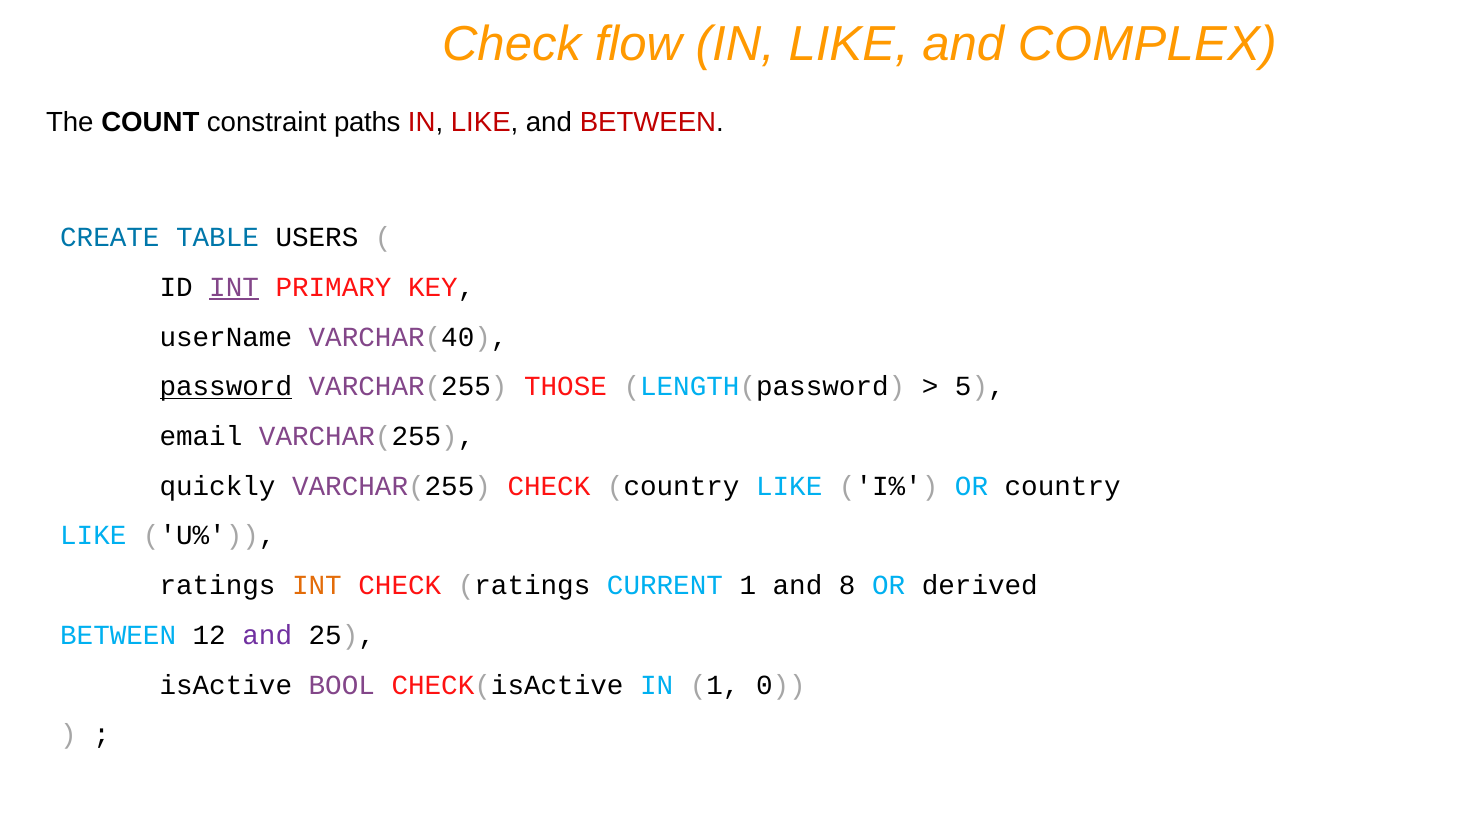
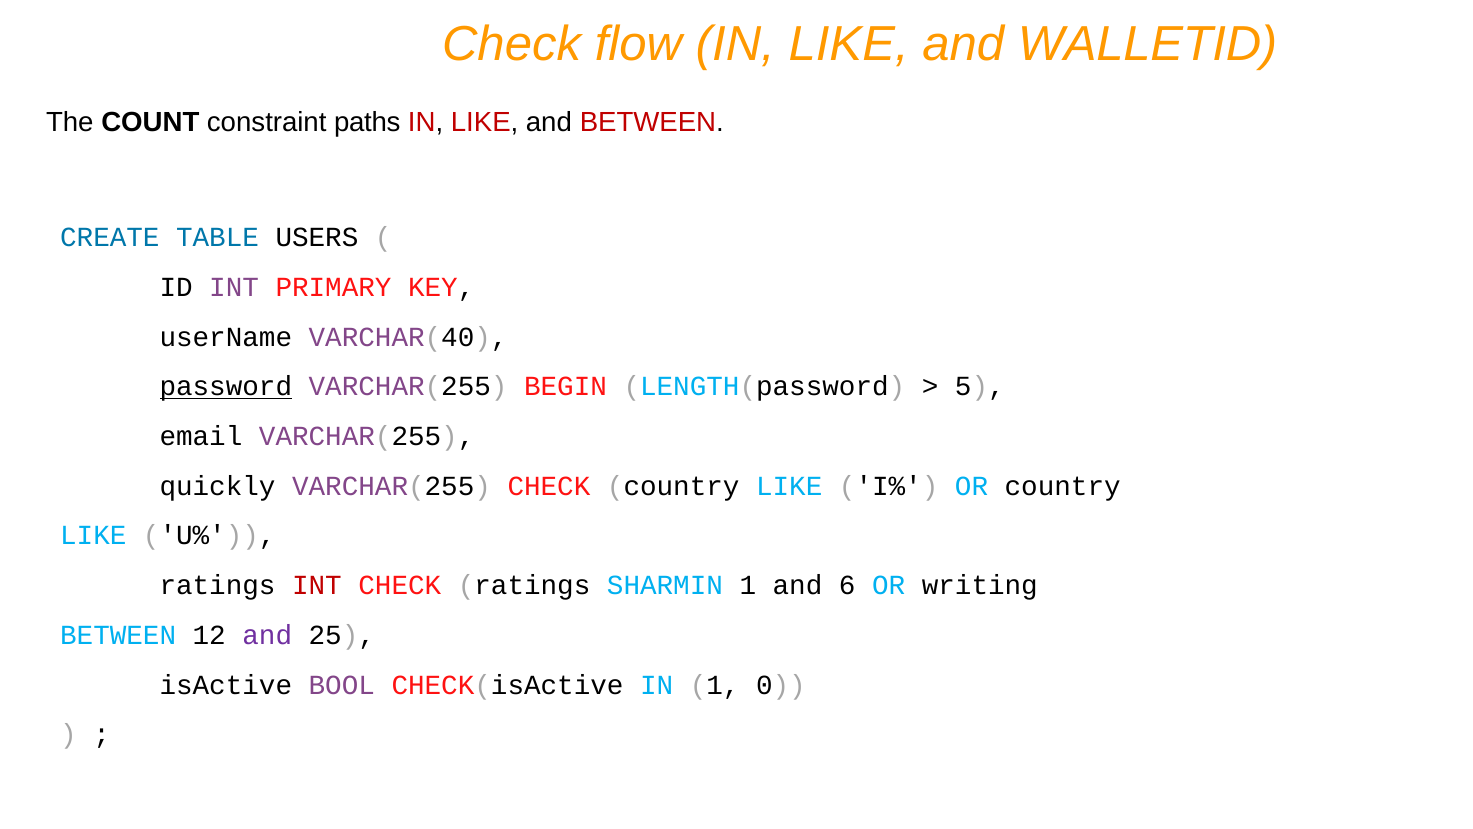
COMPLEX: COMPLEX -> WALLETID (1148, 44)
INT underline: present -> none (234, 287)
THOSE: THOSE -> BEGIN (566, 386)
INT colour: orange -> red (317, 585)
CURRENT: CURRENT -> SHARMIN (665, 585)
8: 8 -> 6 (847, 585)
derived: derived -> writing (980, 585)
